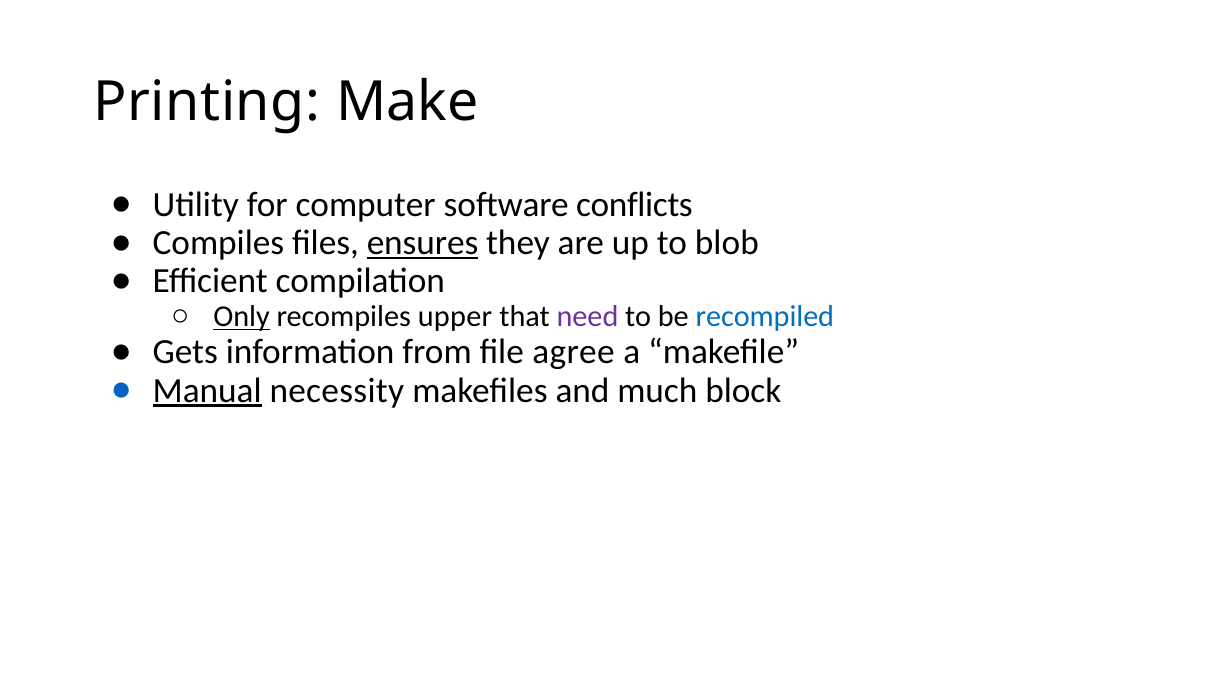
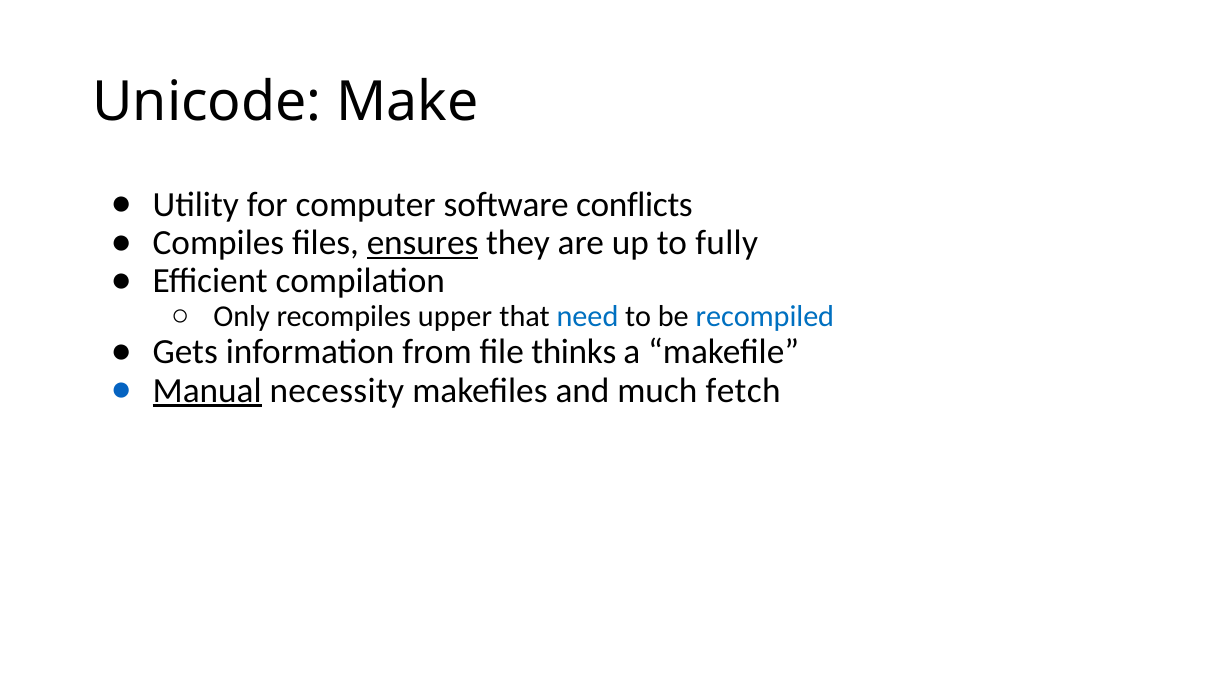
Printing: Printing -> Unicode (207, 102)
blob: blob -> fully (727, 243)
Only underline: present -> none (241, 316)
need colour: purple -> blue (587, 316)
agree: agree -> thinks (574, 352)
block: block -> fetch (743, 390)
